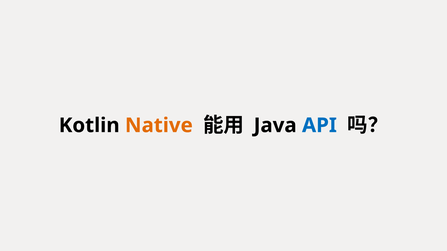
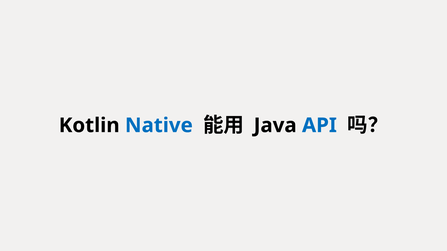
Native colour: orange -> blue (159, 126)
